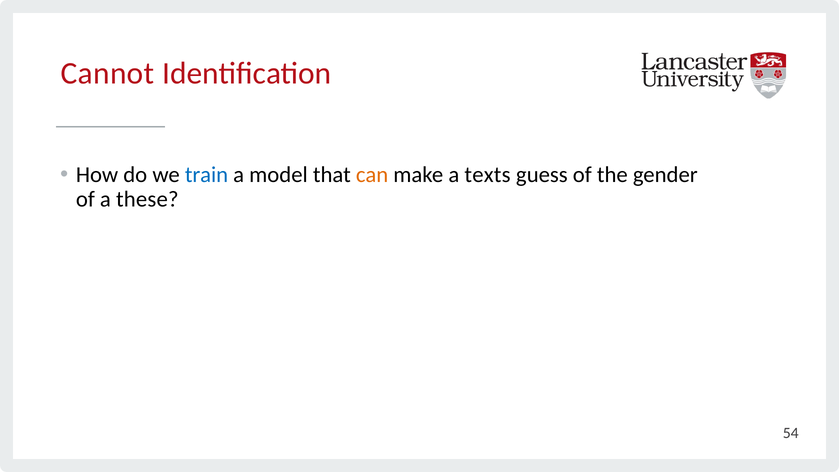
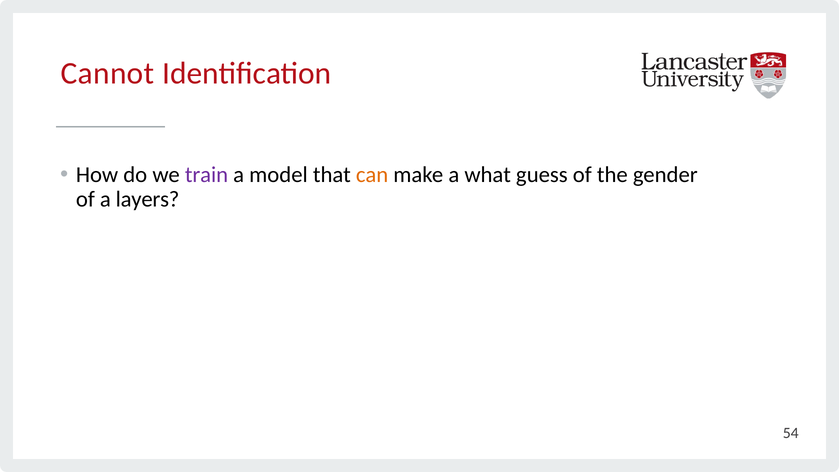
train colour: blue -> purple (206, 175)
texts: texts -> what (488, 175)
these: these -> layers (148, 199)
